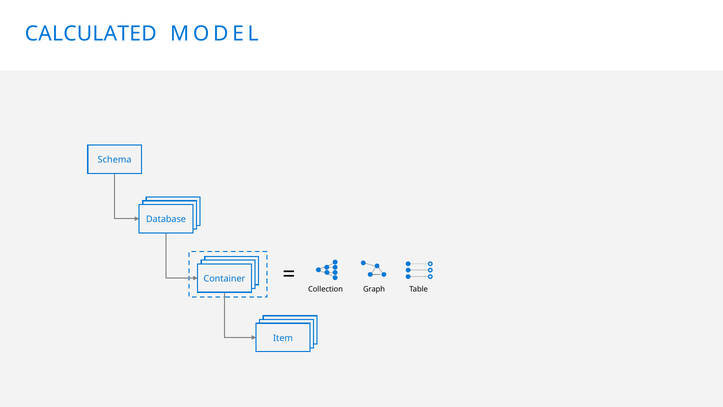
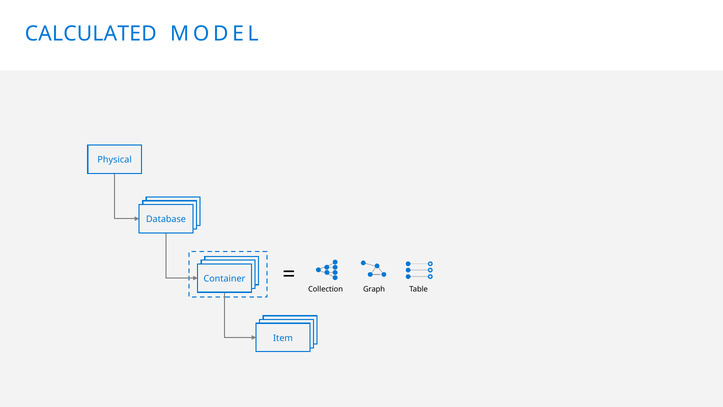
Schema: Schema -> Physical (115, 160)
